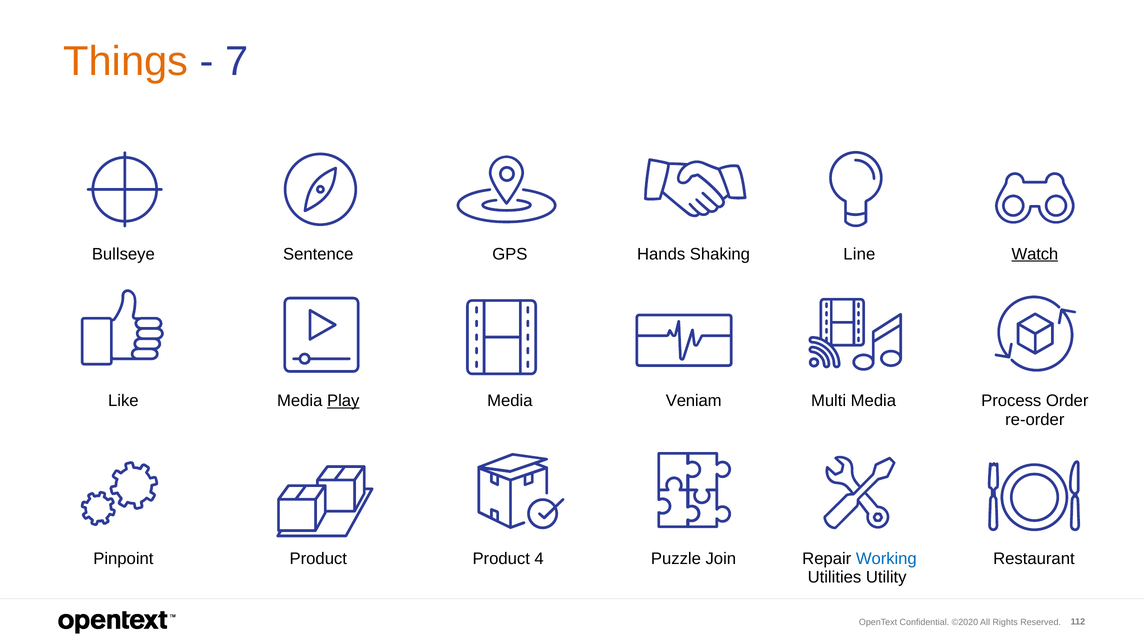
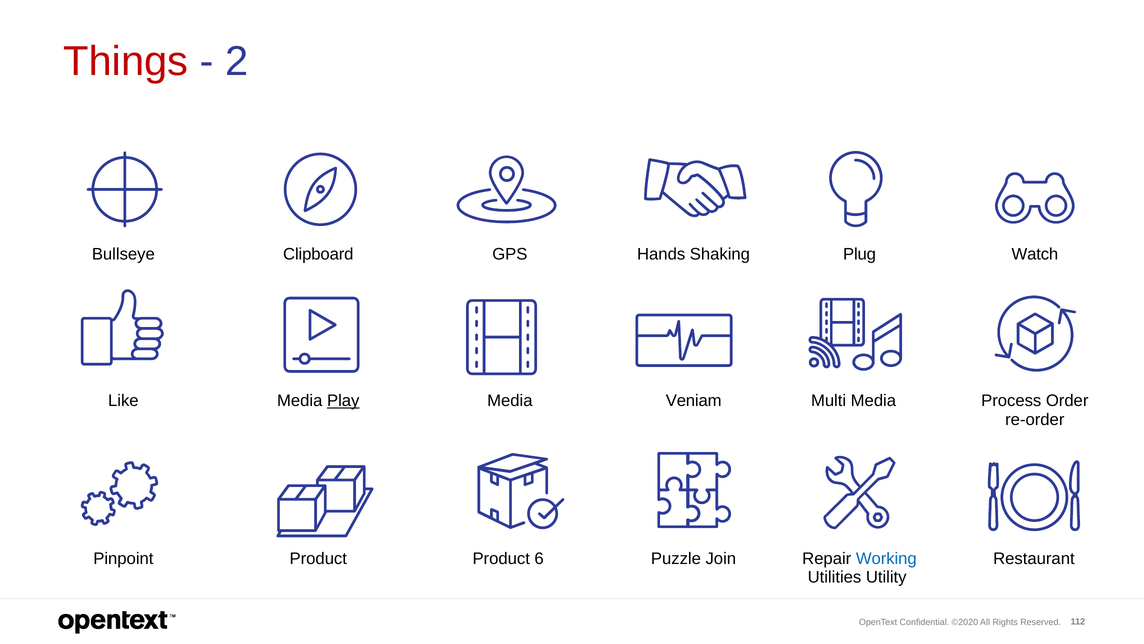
Things colour: orange -> red (126, 61)
7: 7 -> 2 (237, 61)
Sentence: Sentence -> Clipboard (318, 254)
Line: Line -> Plug (860, 254)
Watch underline: present -> none (1035, 254)
4: 4 -> 6 (539, 558)
